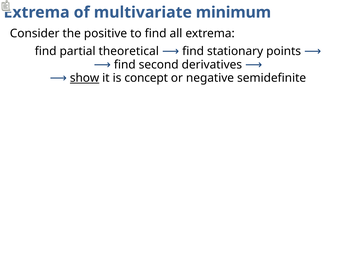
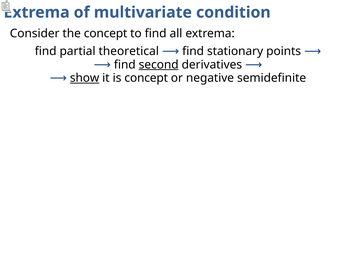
minimum: minimum -> condition (233, 12)
the positive: positive -> concept (106, 33)
second underline: none -> present (159, 65)
